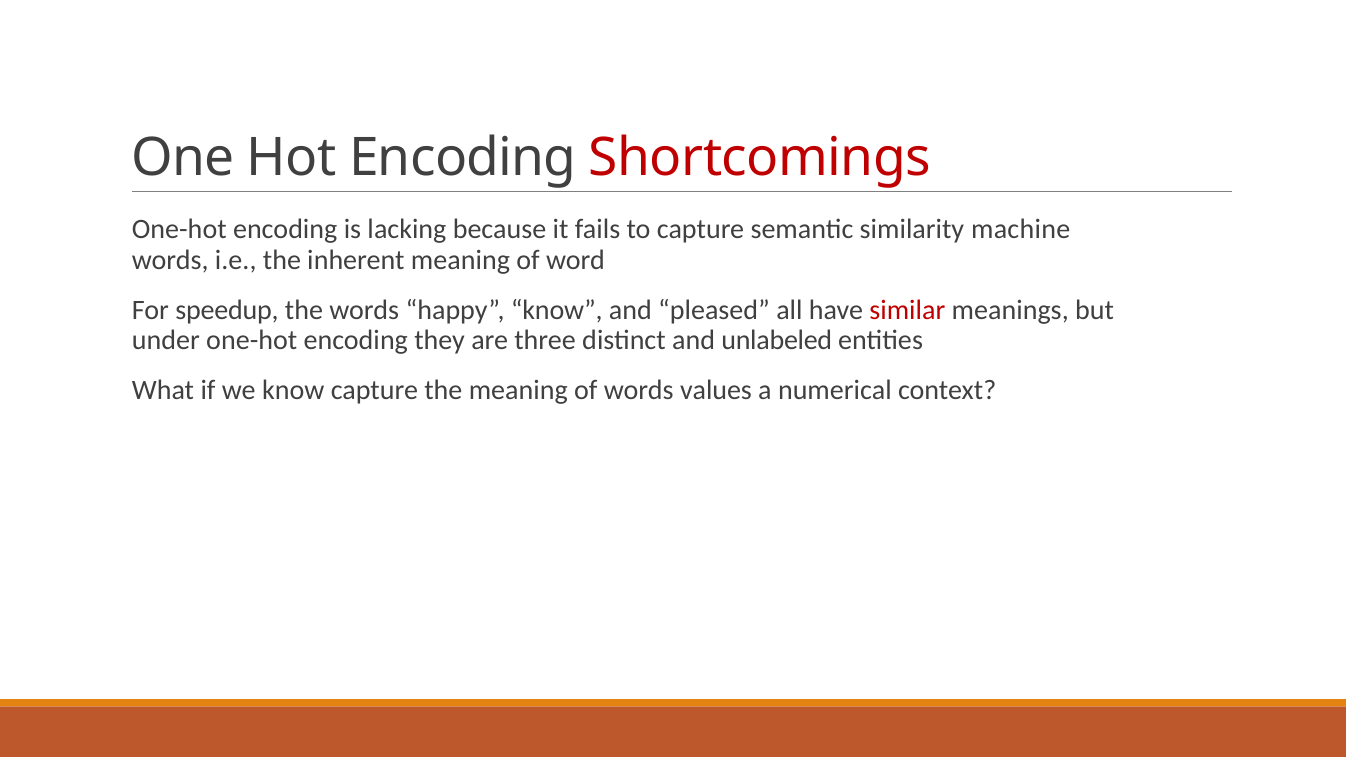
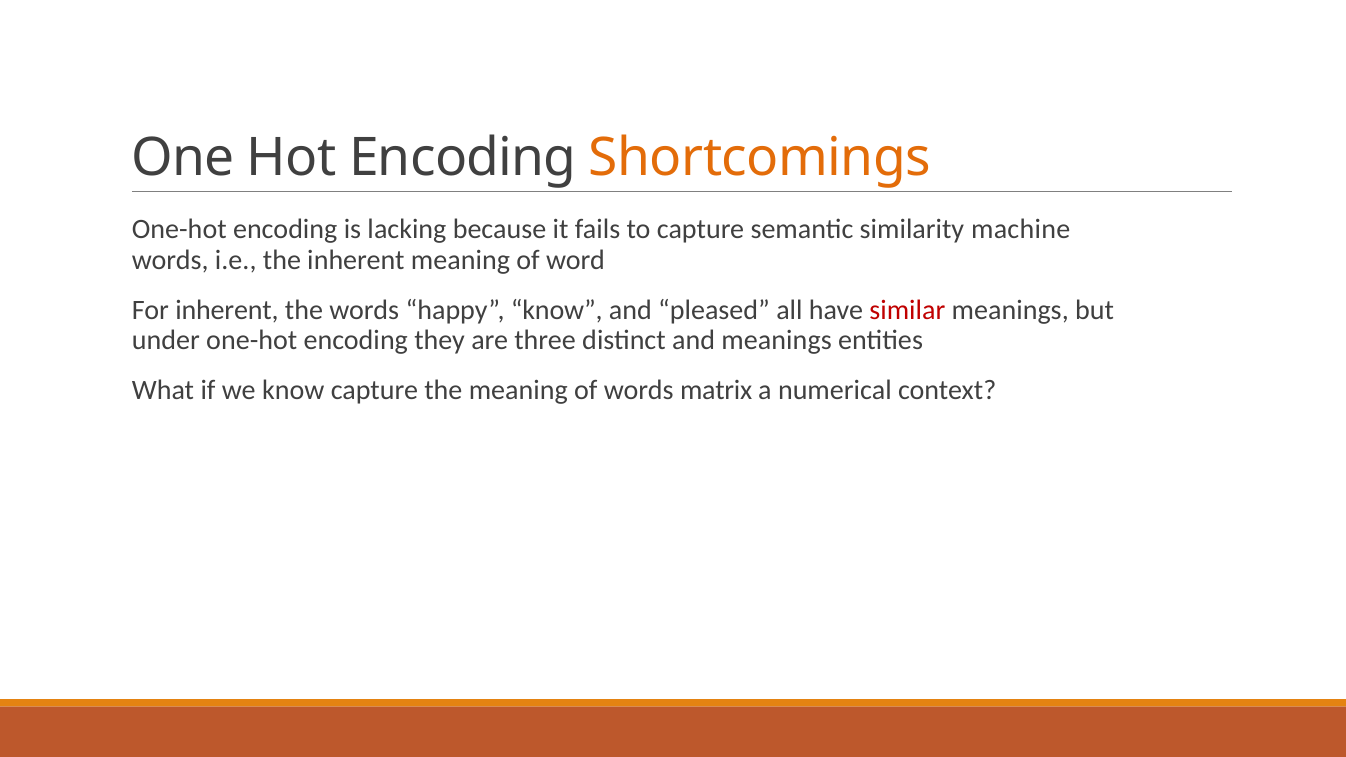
Shortcomings colour: red -> orange (760, 158)
For speedup: speedup -> inherent (227, 310)
and unlabeled: unlabeled -> meanings (777, 340)
values: values -> matrix (716, 390)
